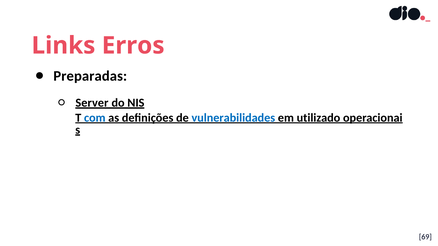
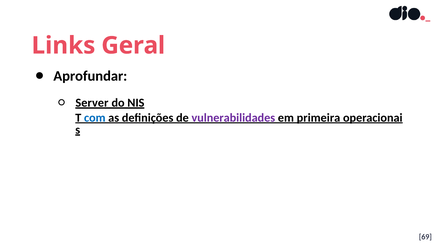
Erros: Erros -> Geral (133, 46)
Preparadas: Preparadas -> Aprofundar (90, 76)
vulnerabilidades colour: blue -> purple (233, 118)
utilizado: utilizado -> primeira (318, 118)
